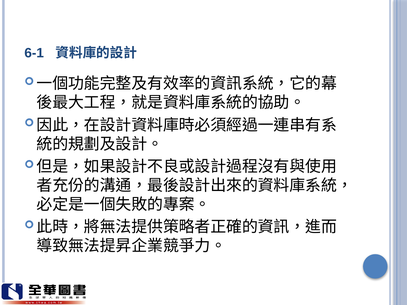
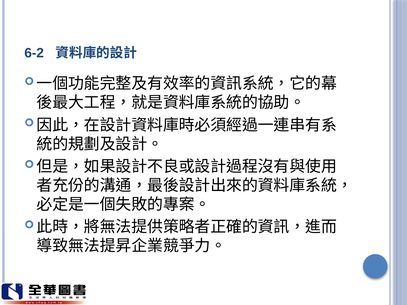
6-1: 6-1 -> 6-2 (34, 53)
